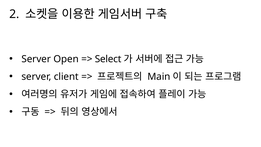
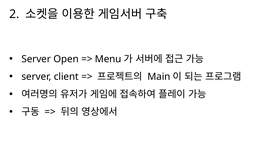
Select: Select -> Menu (108, 59)
